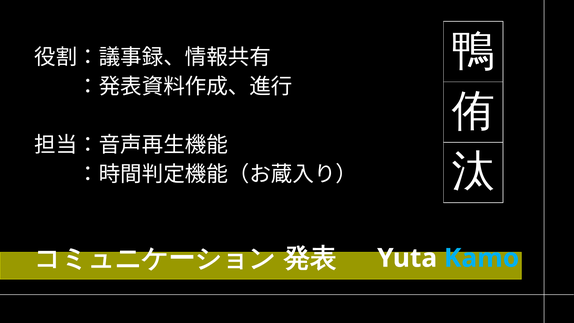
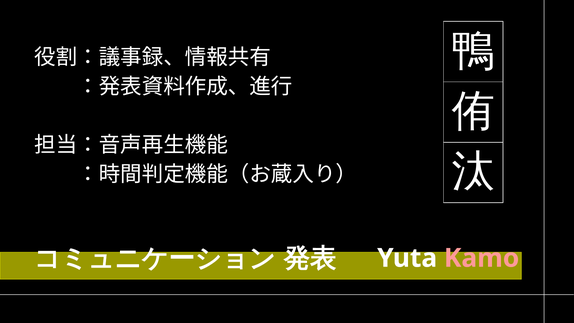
Kamo colour: light blue -> pink (482, 258)
